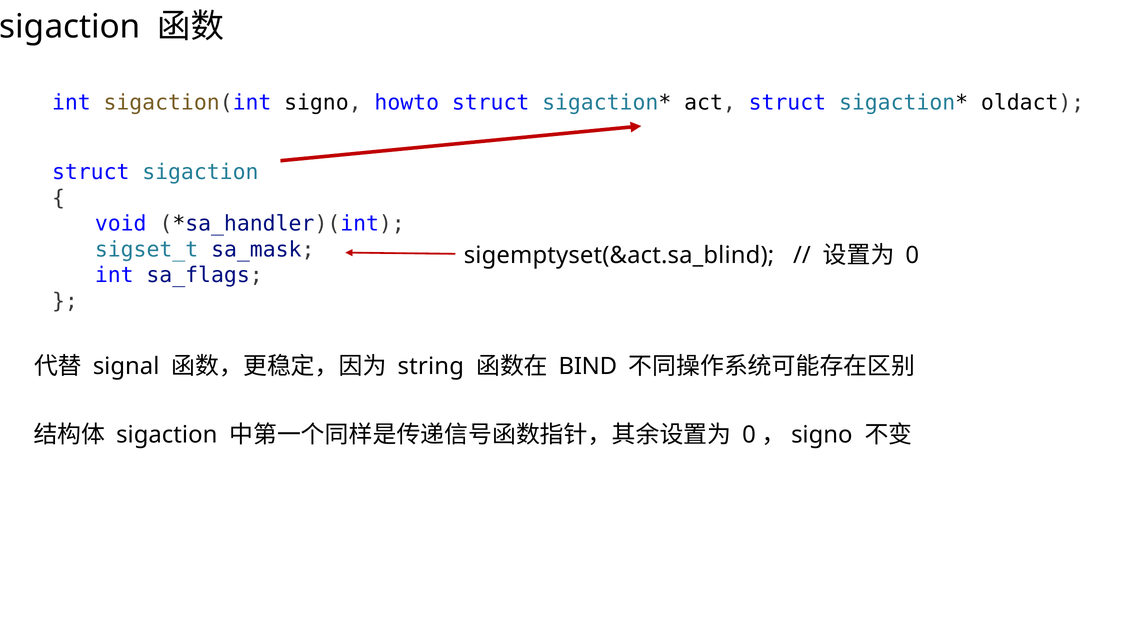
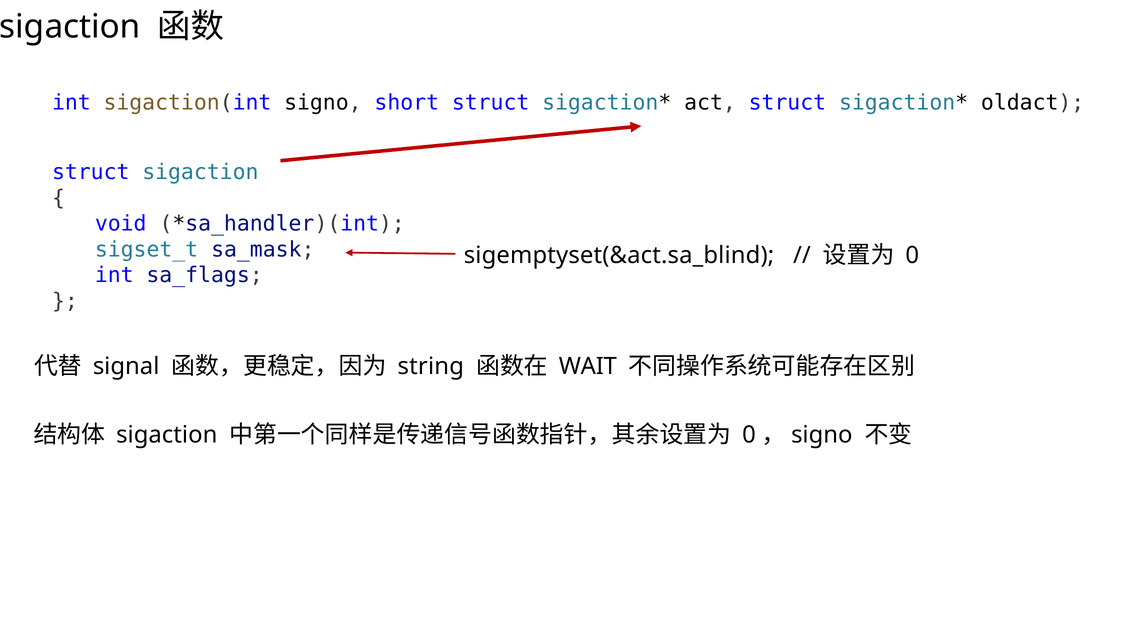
howto: howto -> short (407, 103)
BIND: BIND -> WAIT (588, 366)
